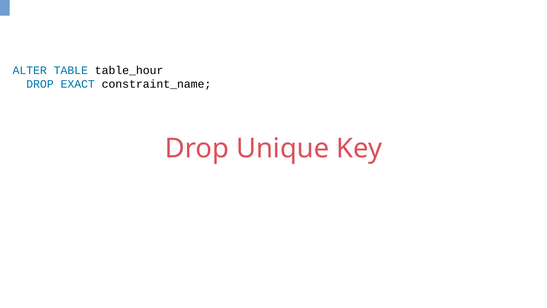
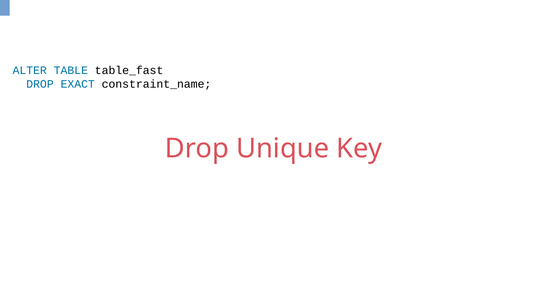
table_hour: table_hour -> table_fast (129, 70)
